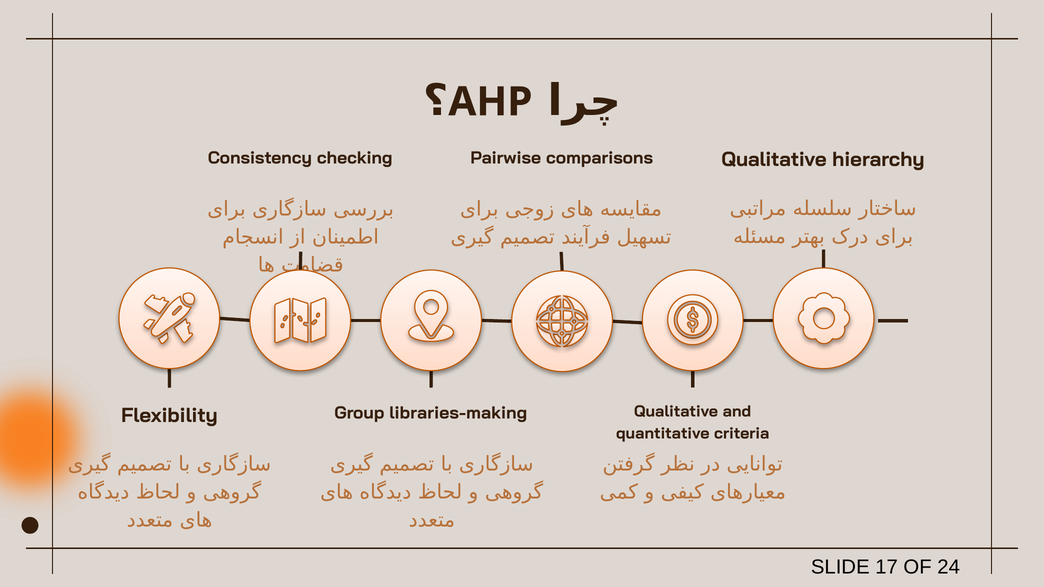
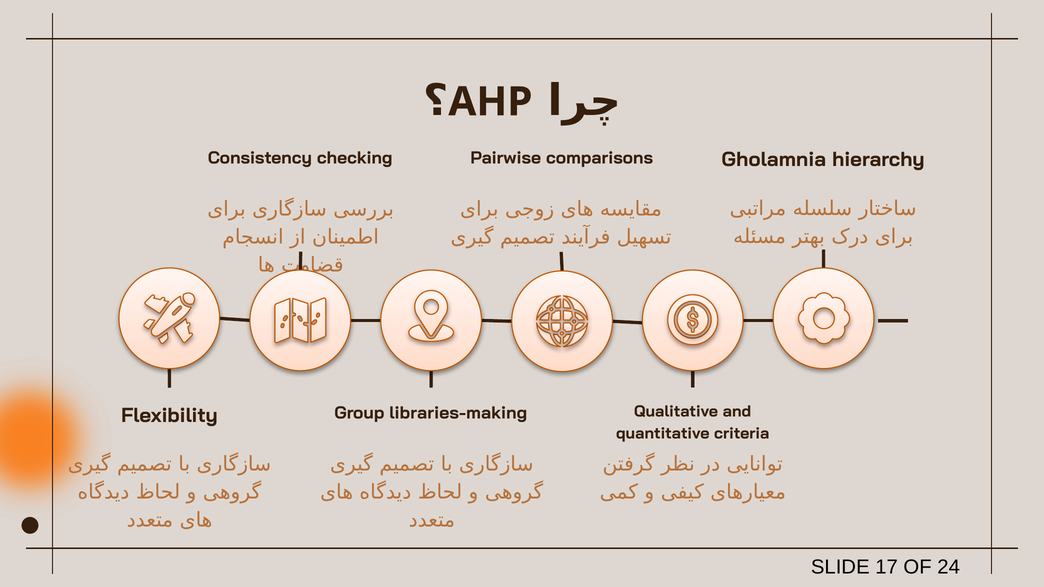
Qualitative: Qualitative -> Gholamnia (774, 160)
